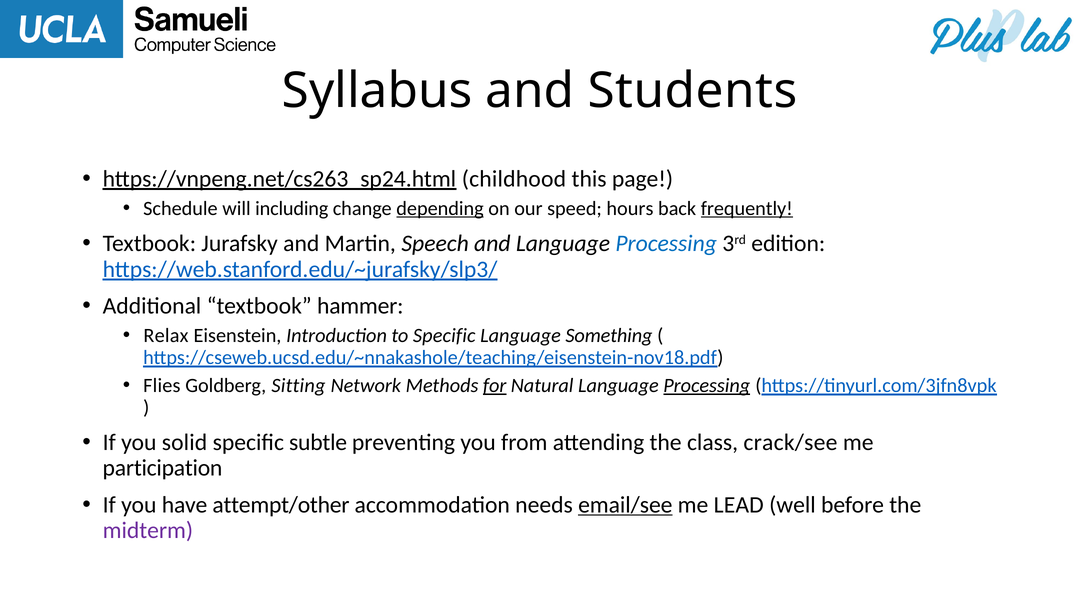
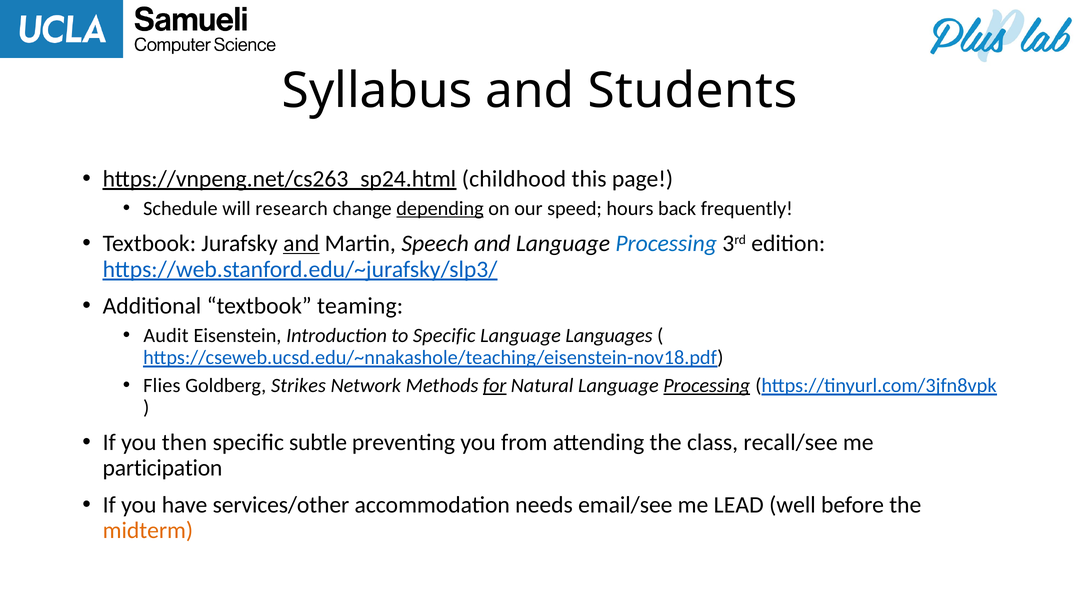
including: including -> research (292, 208)
frequently underline: present -> none (747, 208)
and underline: none -> present (301, 243)
hammer: hammer -> teaming (360, 306)
Relax: Relax -> Audit (166, 336)
Something: Something -> Languages (609, 336)
Sitting: Sitting -> Strikes (298, 386)
solid: solid -> then (184, 443)
crack/see: crack/see -> recall/see (791, 443)
attempt/other: attempt/other -> services/other (281, 505)
email/see underline: present -> none (625, 505)
midterm colour: purple -> orange (148, 530)
